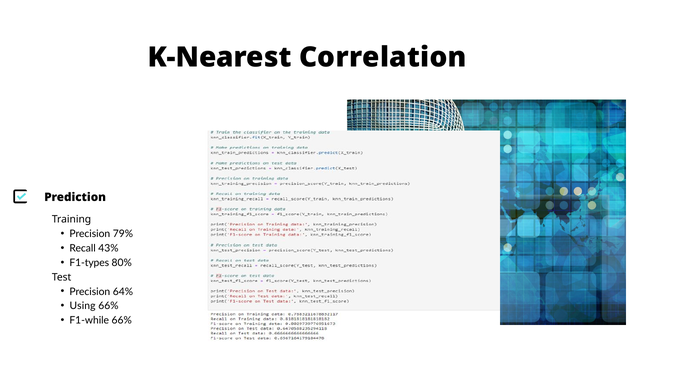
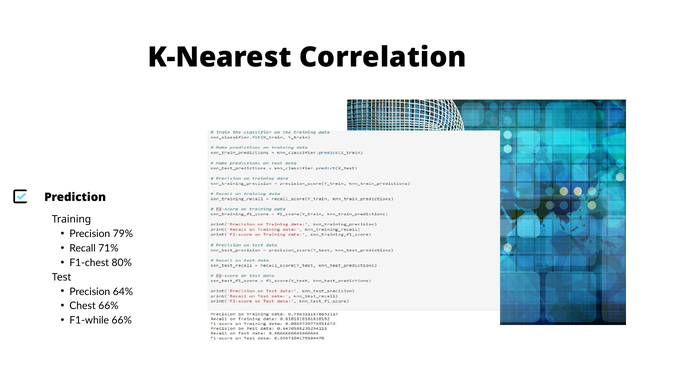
43%: 43% -> 71% (108, 248)
F1-types: F1-types -> F1-chest (89, 262)
Using: Using -> Chest (83, 306)
